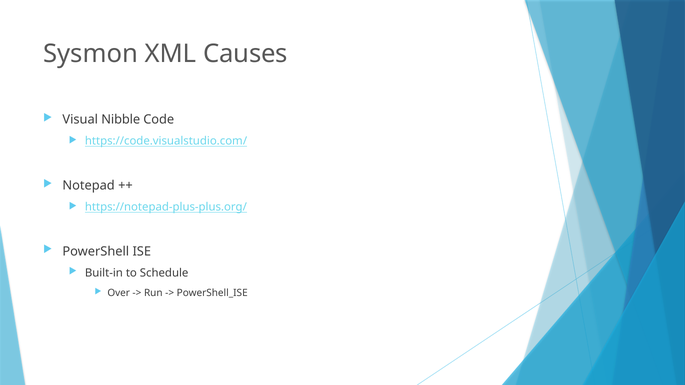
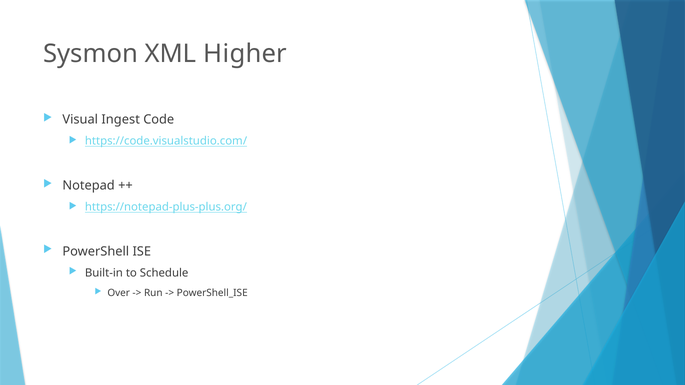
Causes: Causes -> Higher (245, 54)
Nibble: Nibble -> Ingest (121, 120)
